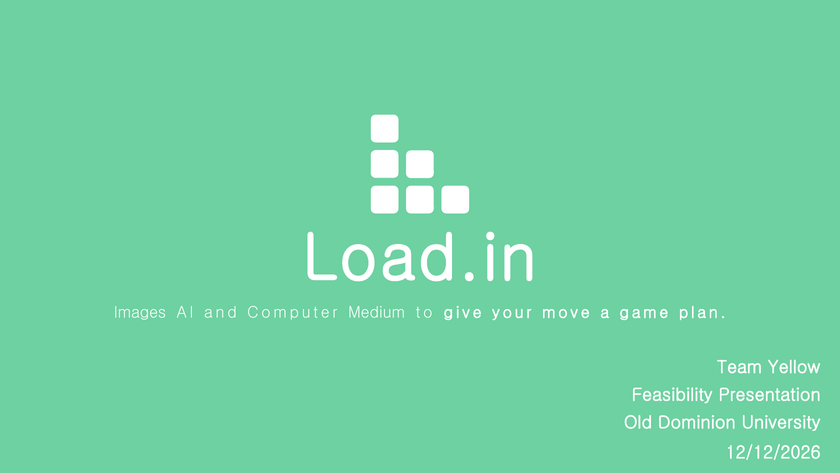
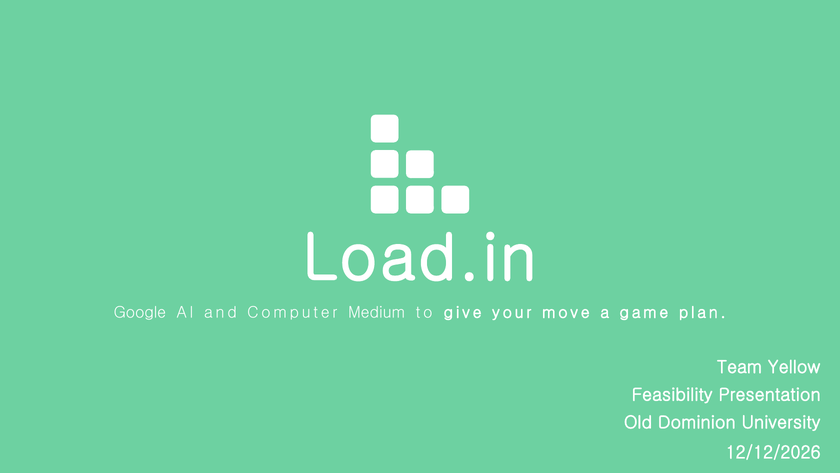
Images: Images -> Google (140, 312)
